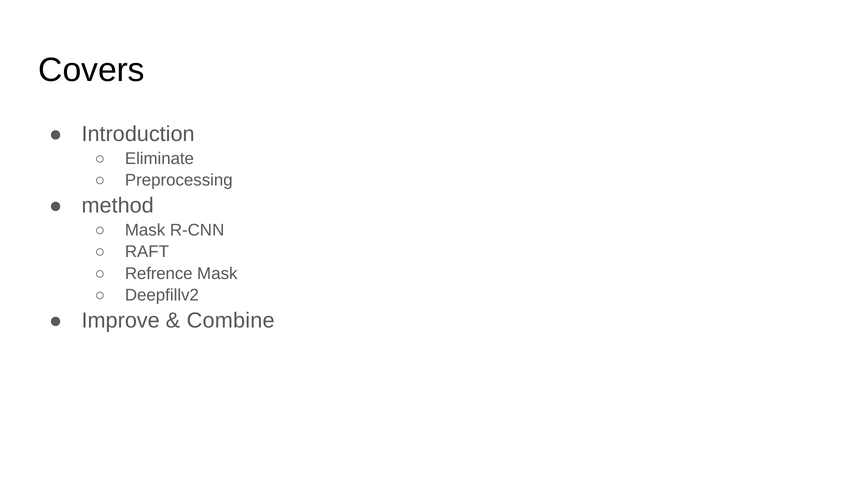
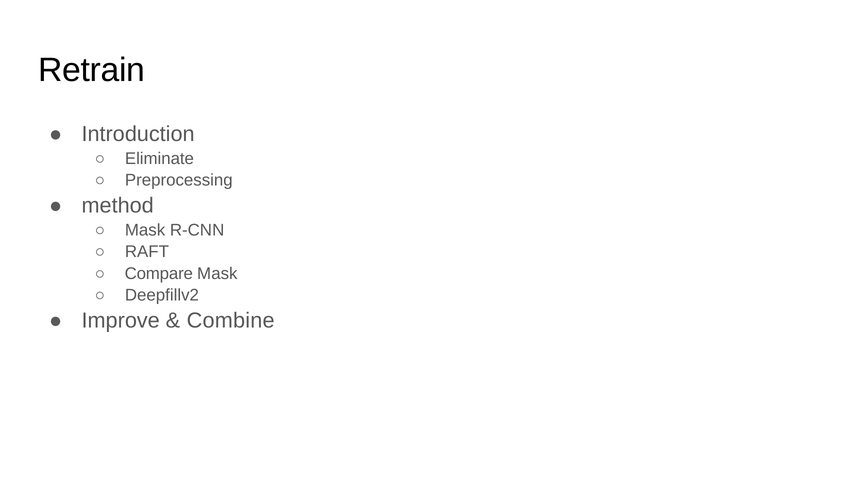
Covers: Covers -> Retrain (92, 70)
Refrence: Refrence -> Compare (159, 273)
